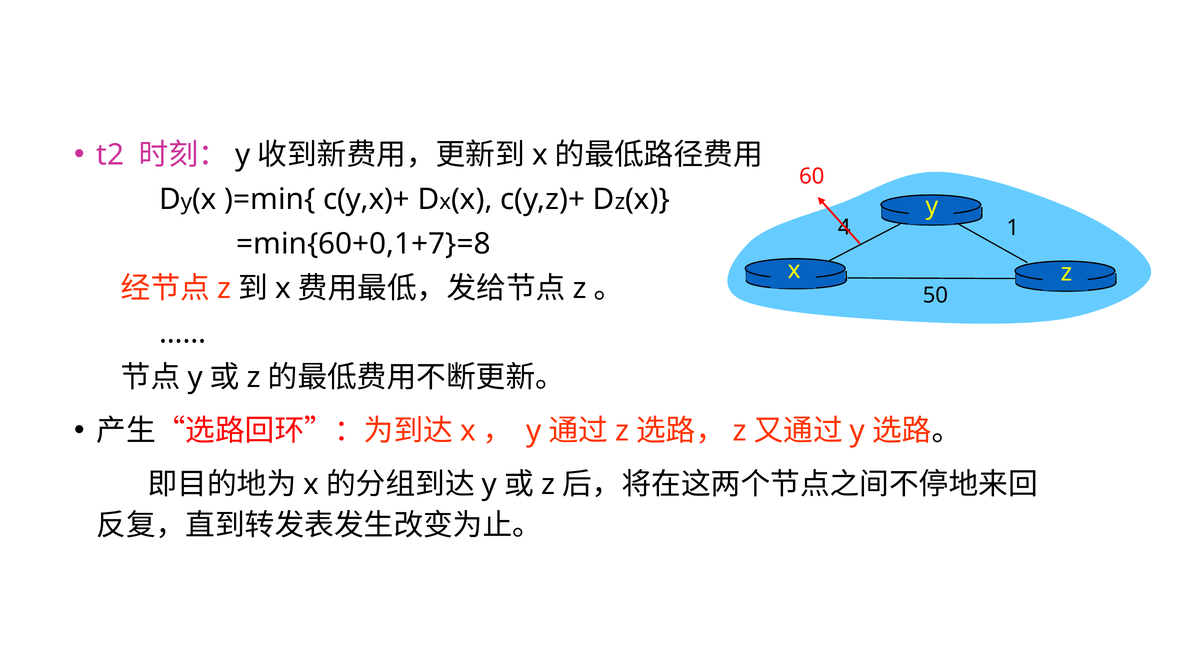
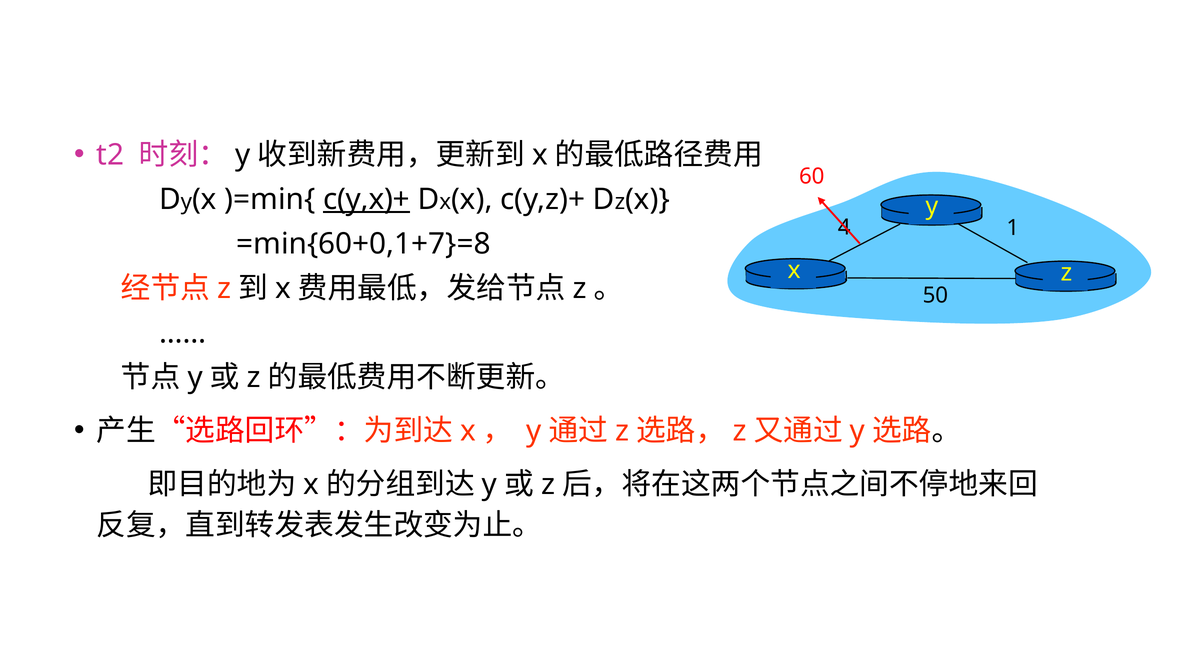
c(y,x)+ underline: none -> present (367, 199)
